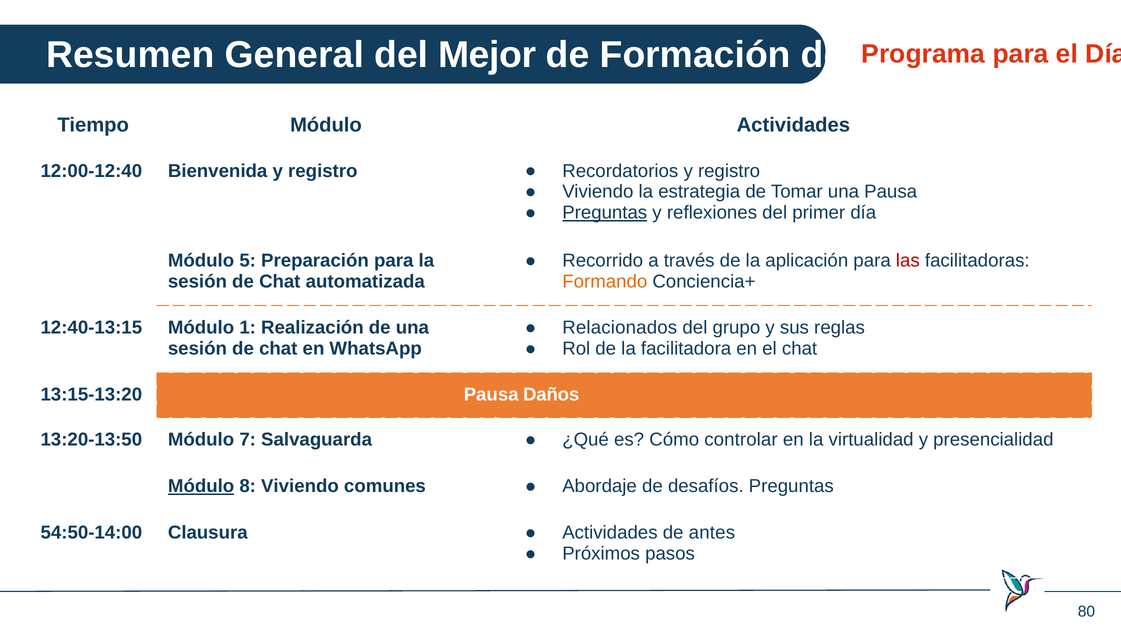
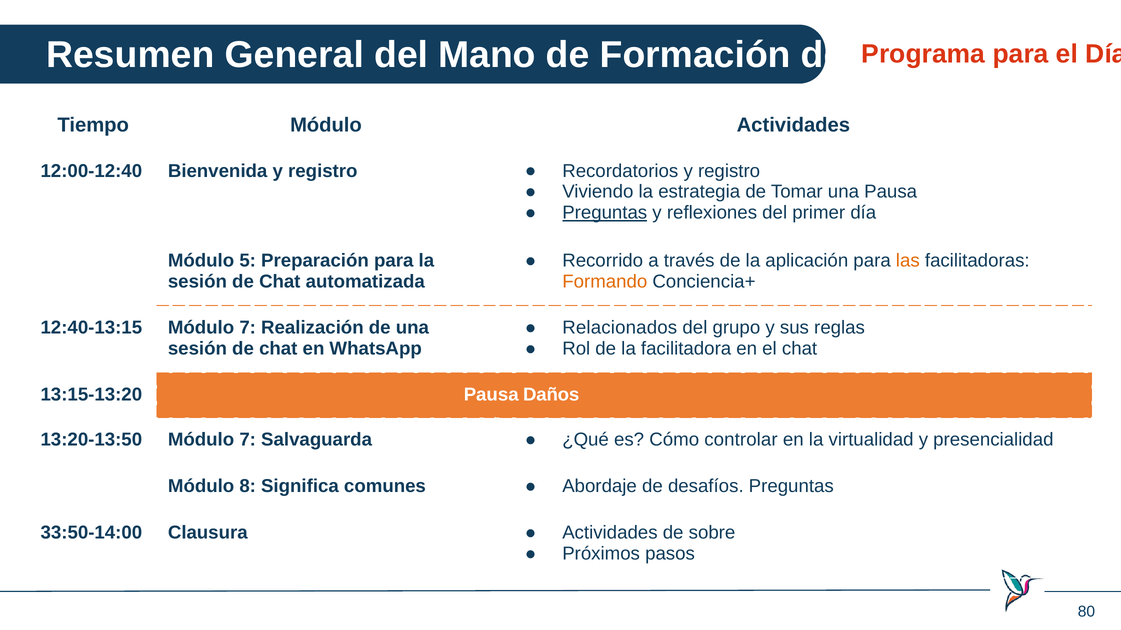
Mejor: Mejor -> Mano (487, 55)
las colour: red -> orange (908, 261)
12:40-13:15 Módulo 1: 1 -> 7 (248, 328)
Módulo underline: present -> none (201, 487)
8 Viviendo: Viviendo -> Significa (300, 487)
54:50-14:00: 54:50-14:00 -> 33:50-14:00 (91, 533)
antes: antes -> sobre (712, 533)
